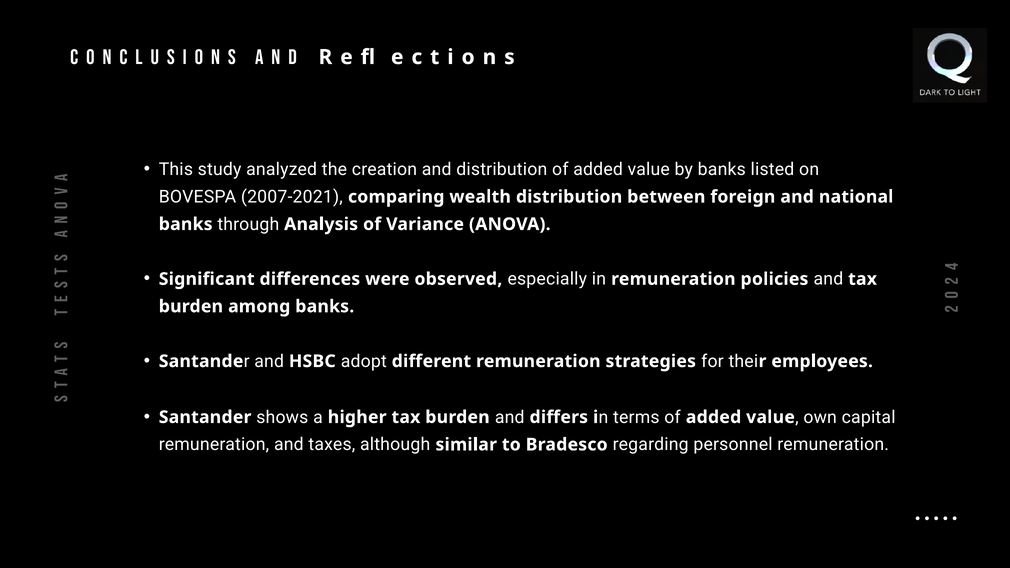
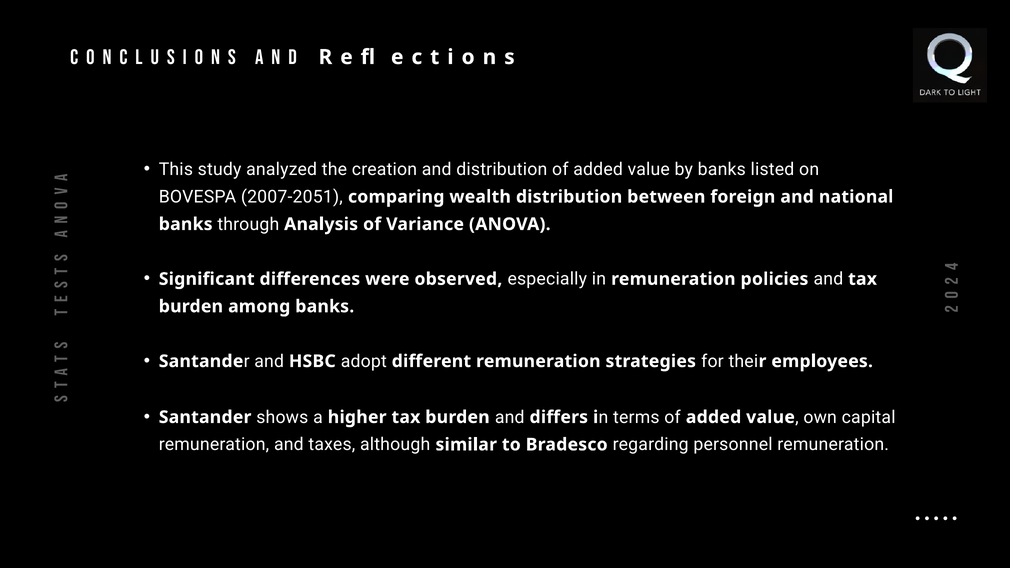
2007-2021: 2007-2021 -> 2007-2051 (292, 197)
